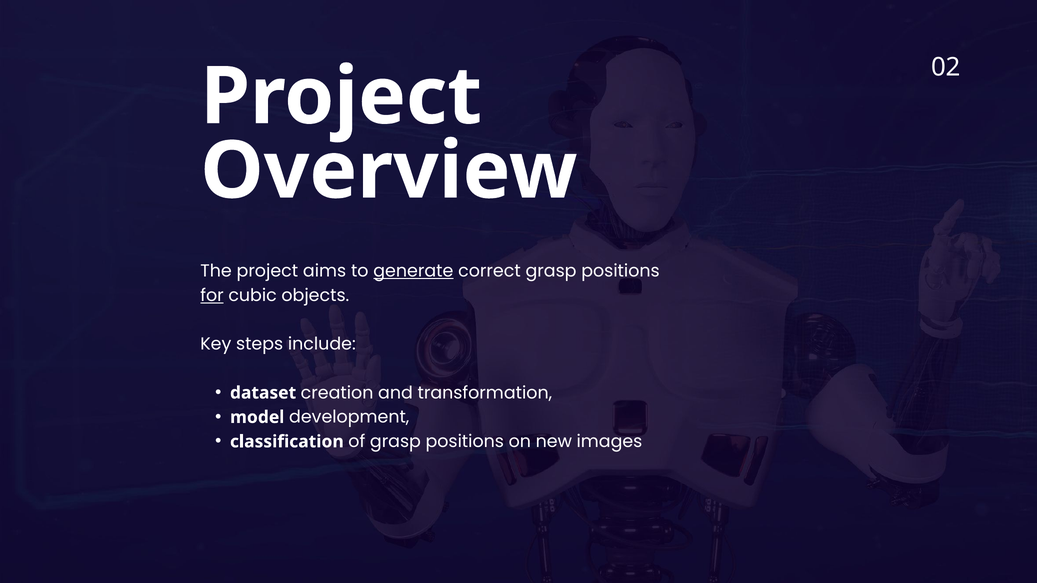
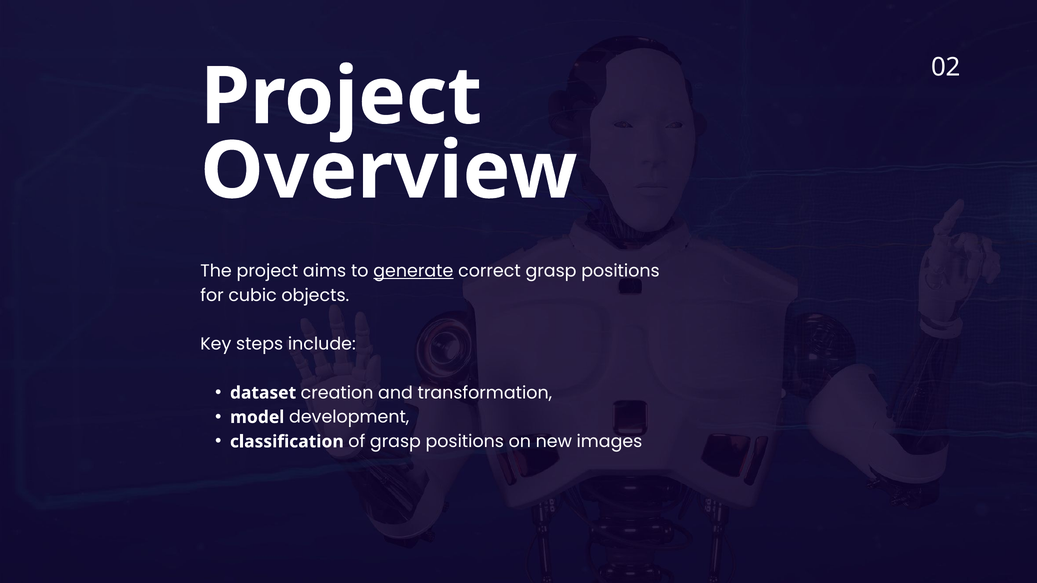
for underline: present -> none (212, 295)
